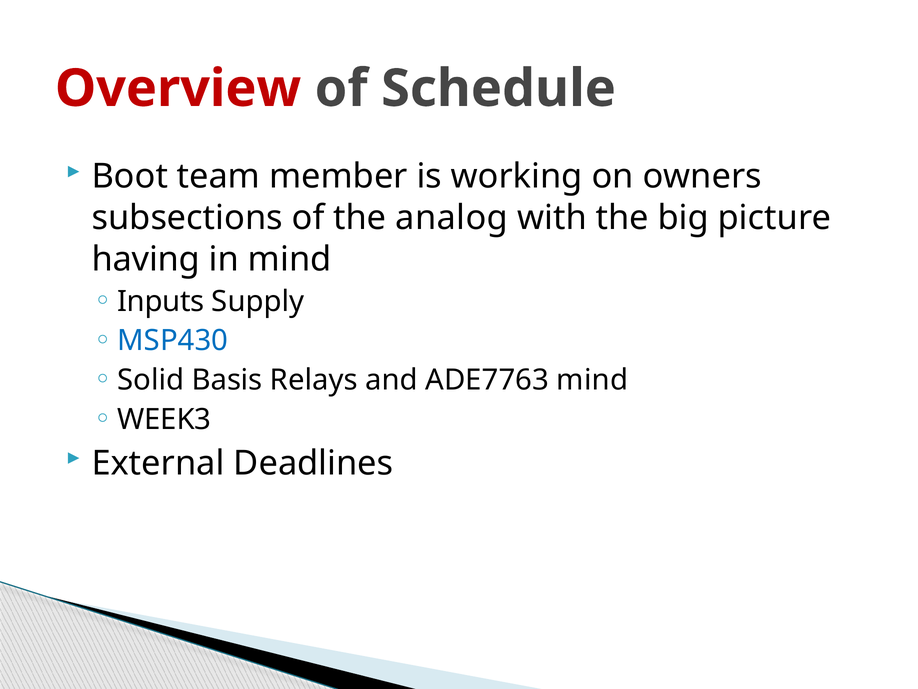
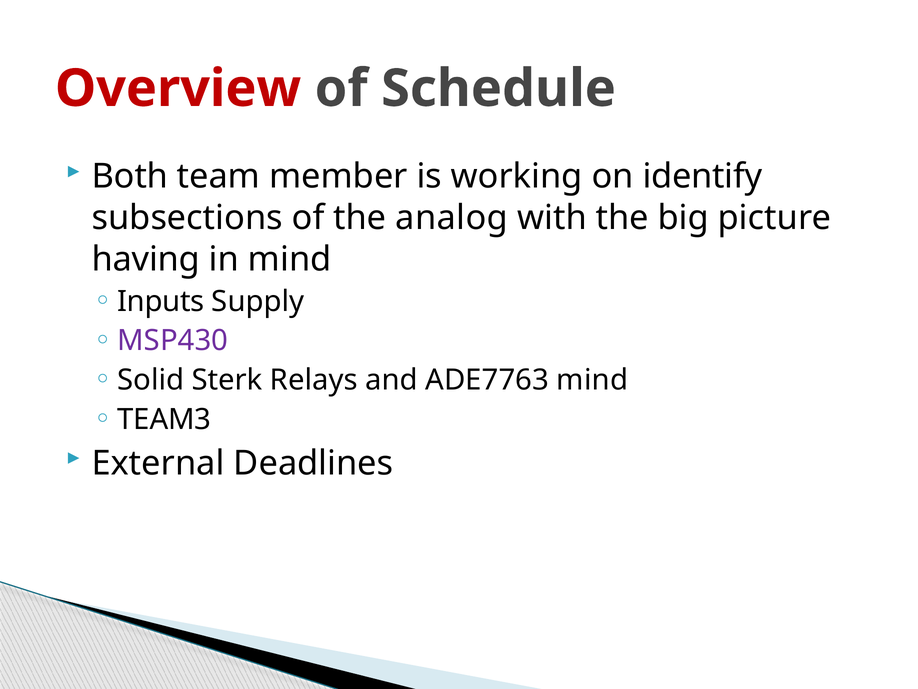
Boot: Boot -> Both (130, 176)
owners: owners -> identify (702, 176)
MSP430 colour: blue -> purple (173, 341)
Basis: Basis -> Sterk (227, 380)
WEEK3: WEEK3 -> TEAM3 (164, 419)
